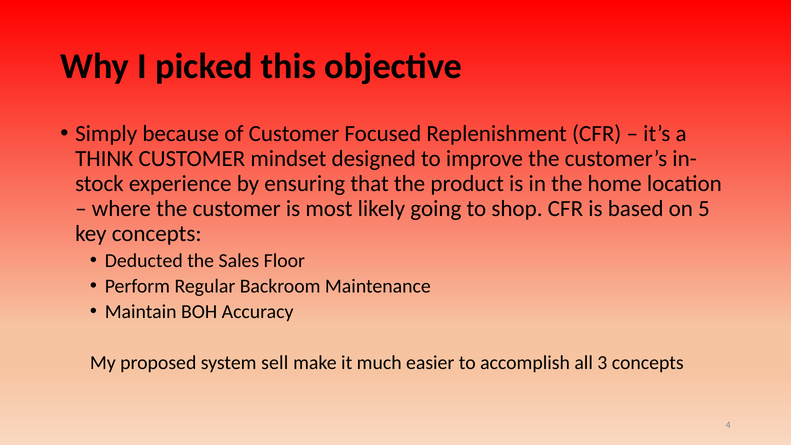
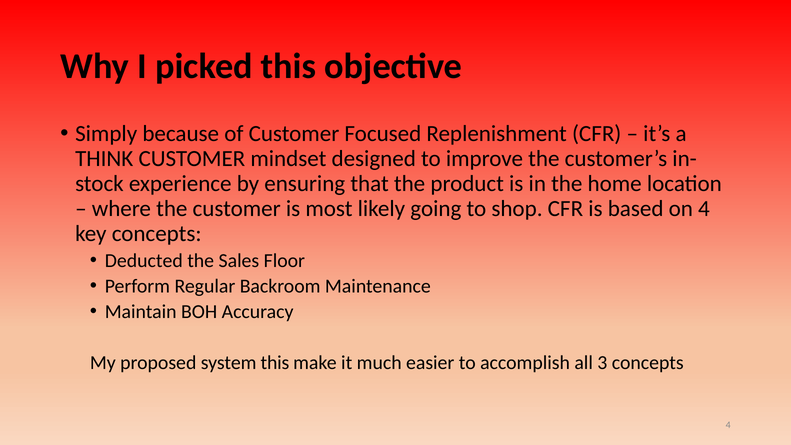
on 5: 5 -> 4 (704, 208)
system sell: sell -> this (275, 363)
